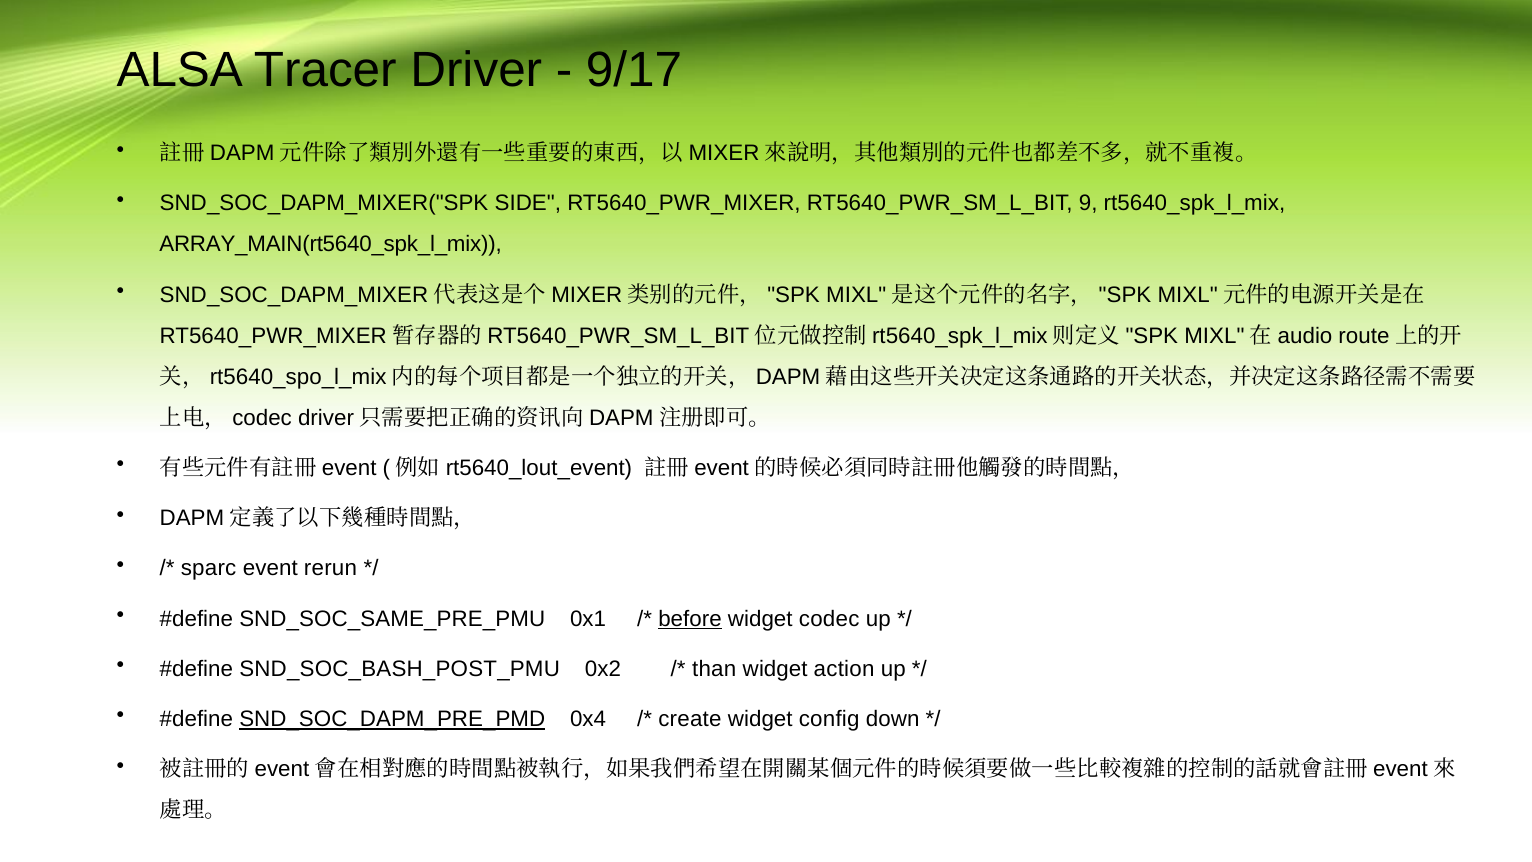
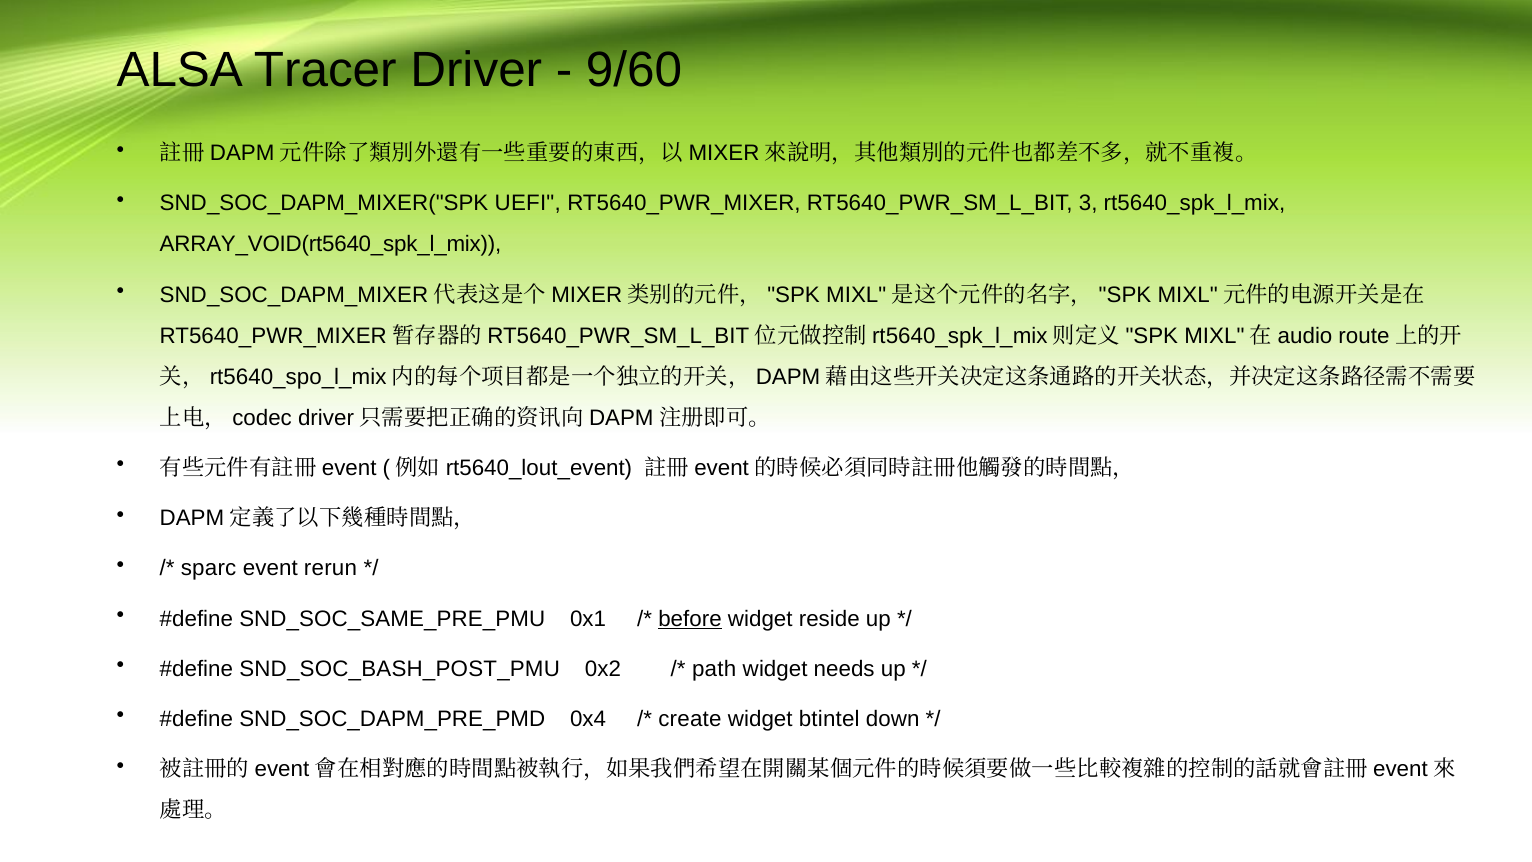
9/17: 9/17 -> 9/60 (634, 70)
SIDE: SIDE -> UEFI (528, 203)
9: 9 -> 3 (1088, 203)
ARRAY_MAIN(rt5640_spk_l_mix: ARRAY_MAIN(rt5640_spk_l_mix -> ARRAY_VOID(rt5640_spk_l_mix (331, 244)
codec: codec -> reside (829, 619)
than: than -> path (714, 669)
action: action -> needs (844, 669)
SND_SOC_DAPM_PRE_PMD underline: present -> none (392, 719)
config: config -> btintel (829, 719)
